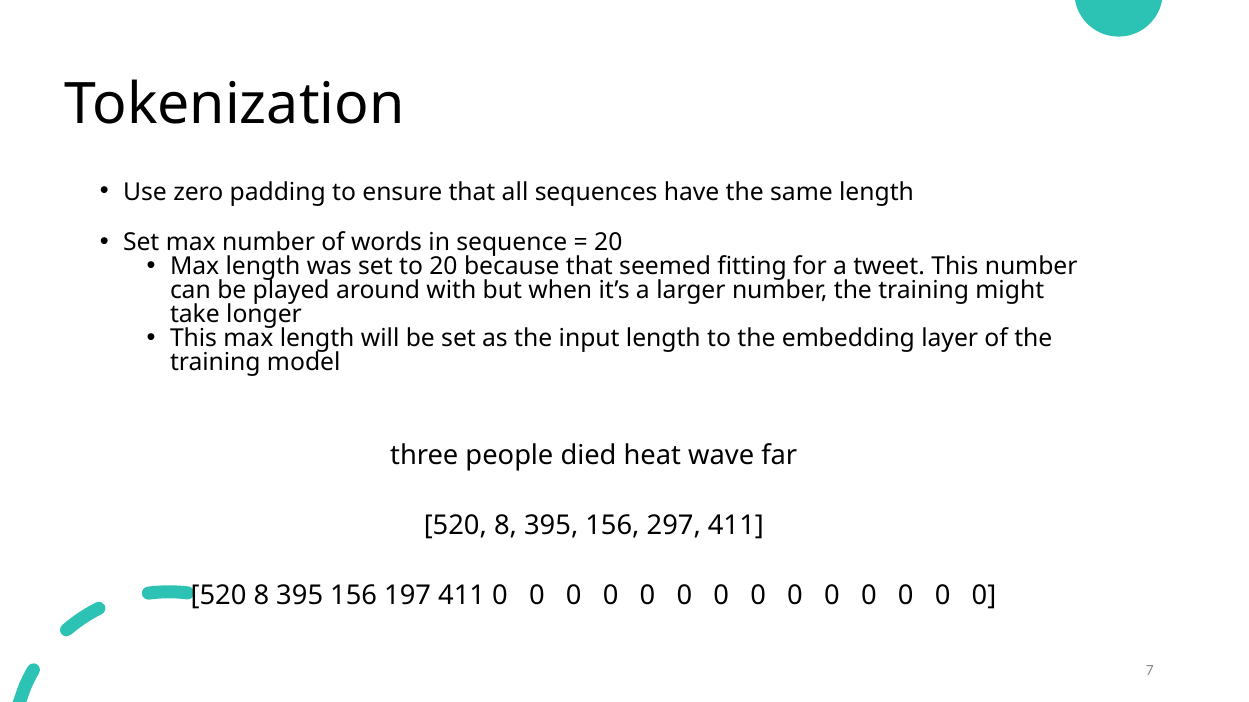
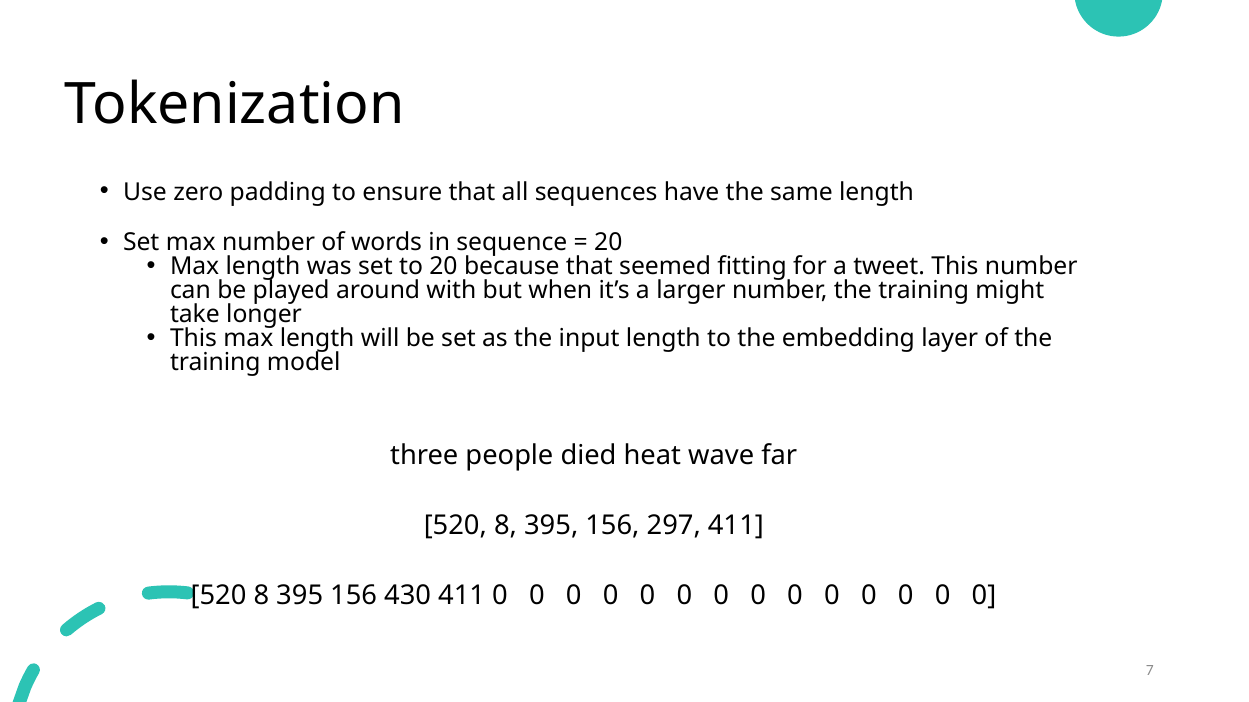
197: 197 -> 430 (408, 596)
